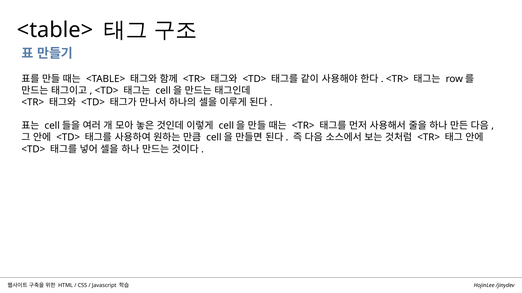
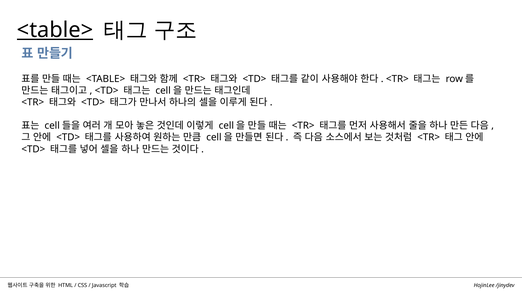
<table> underline: none -> present (55, 30)
